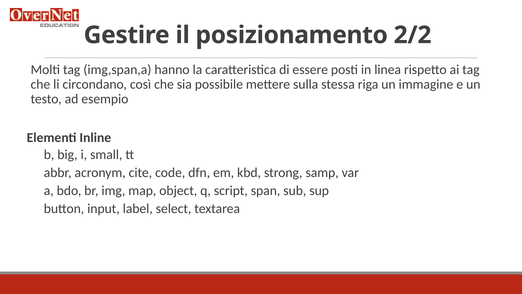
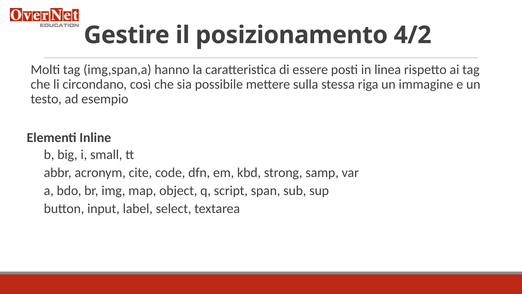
2/2: 2/2 -> 4/2 (413, 35)
